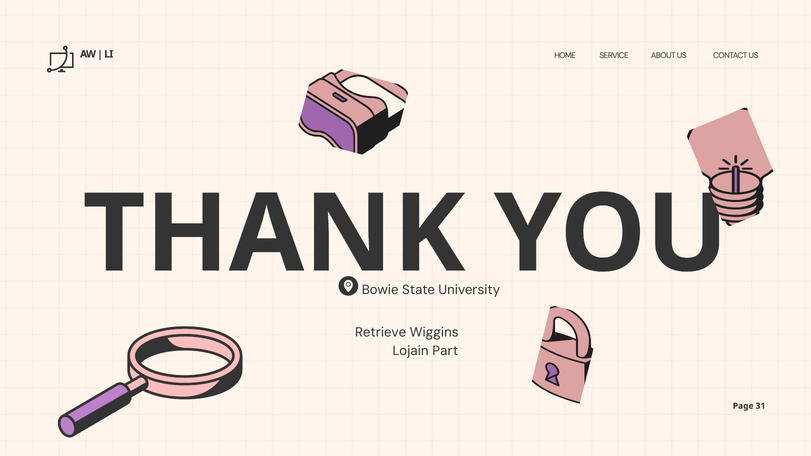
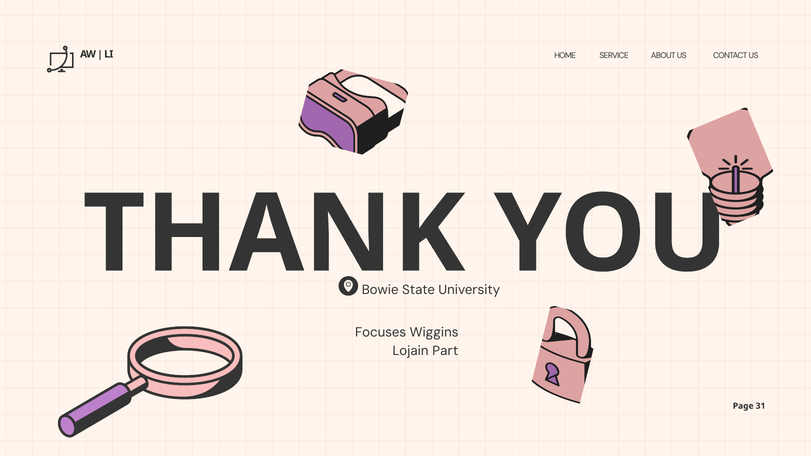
Retrieve: Retrieve -> Focuses (381, 333)
